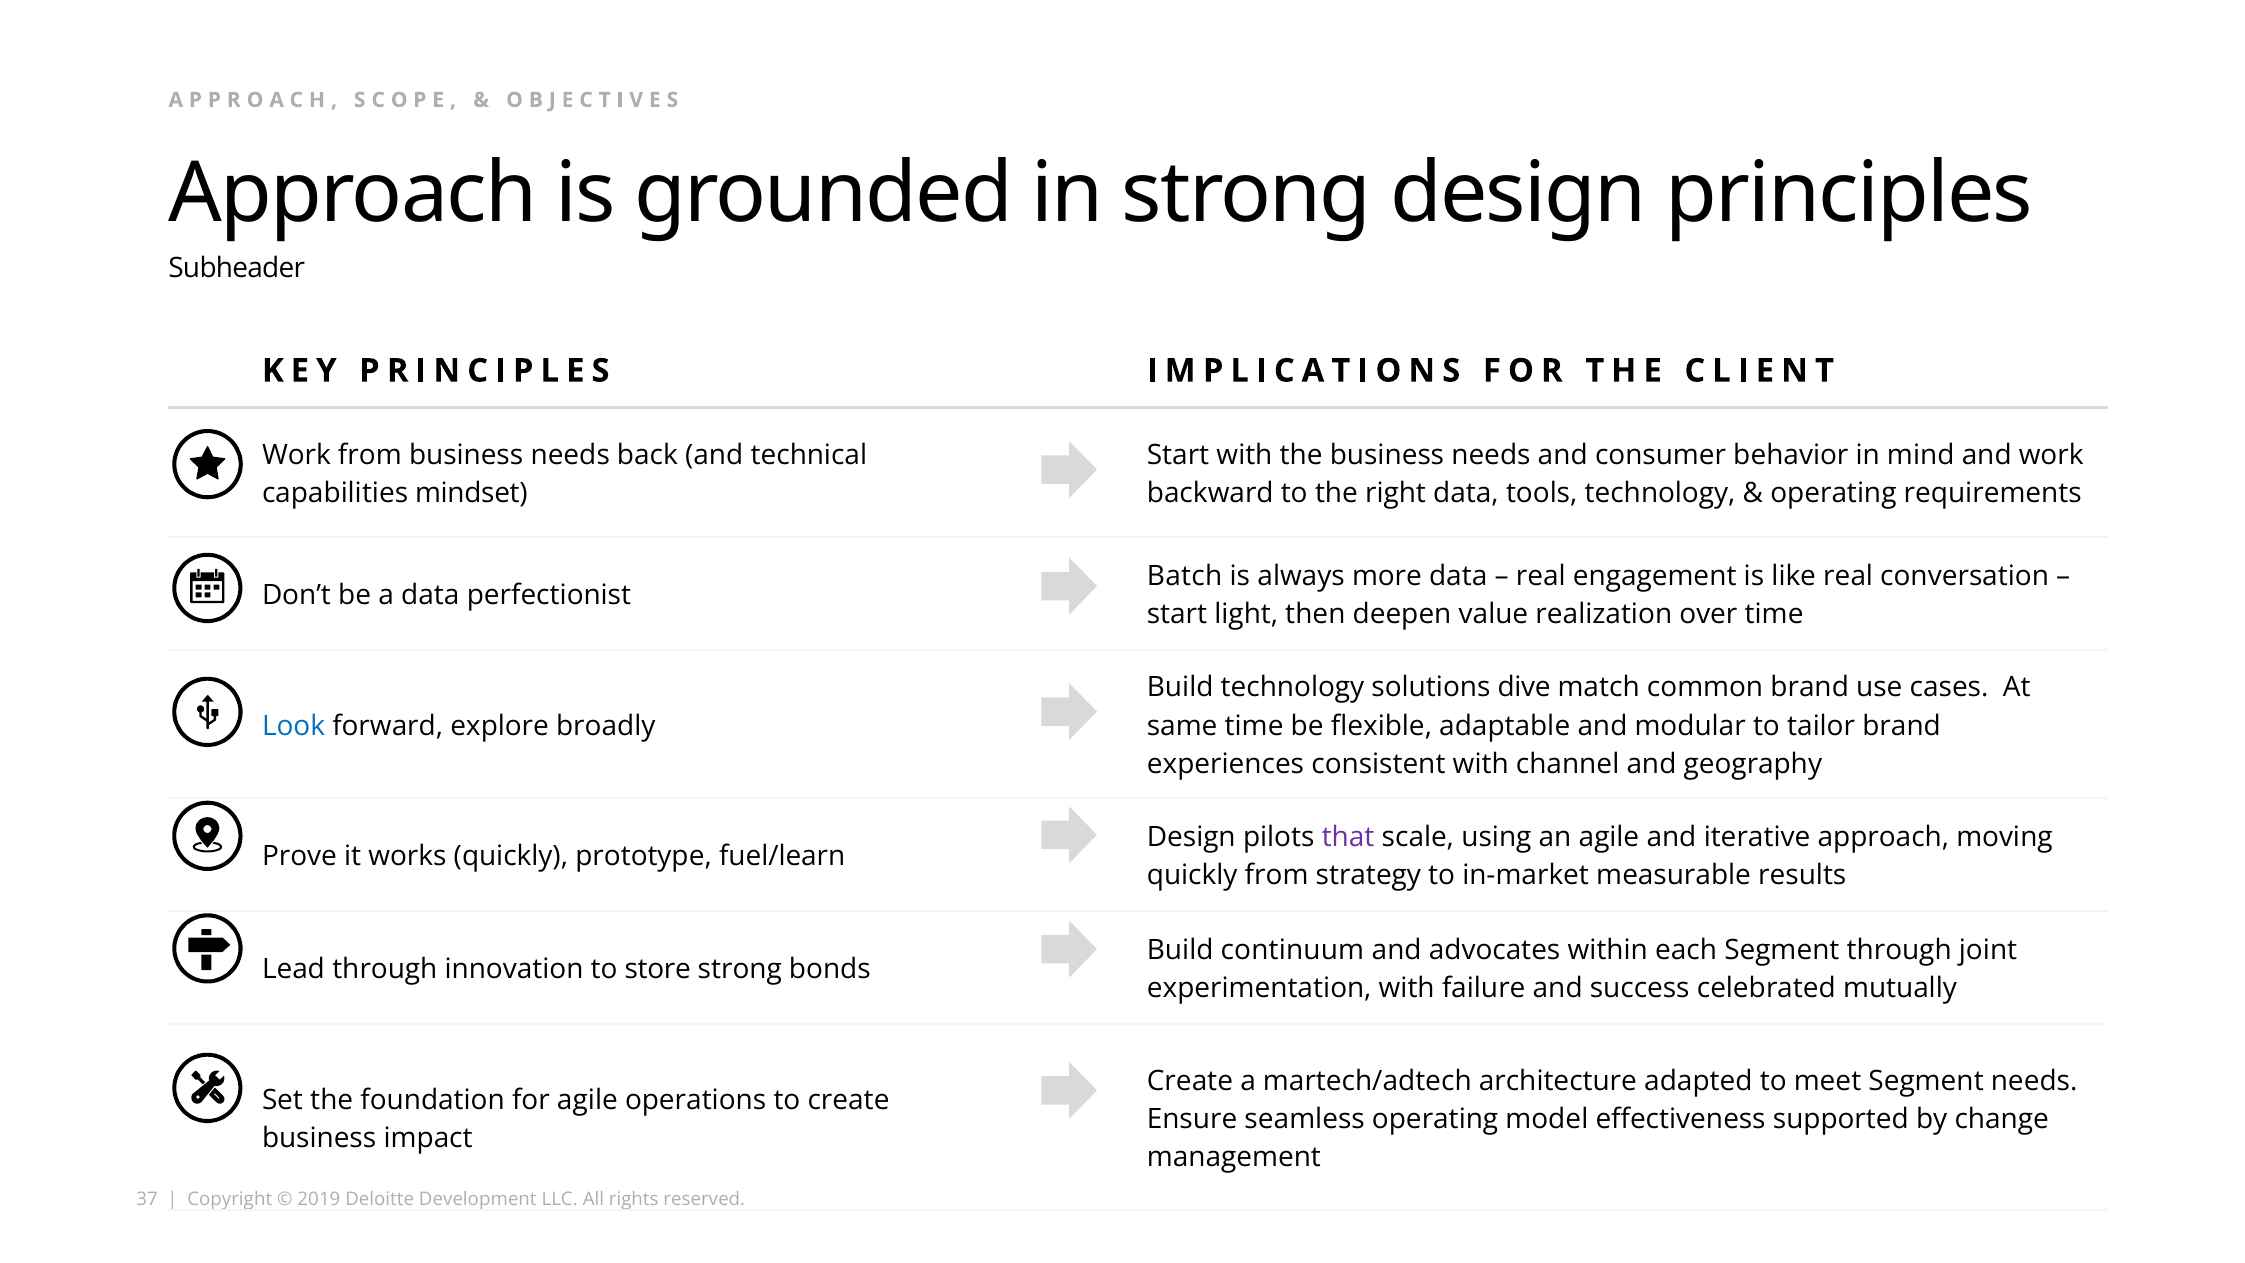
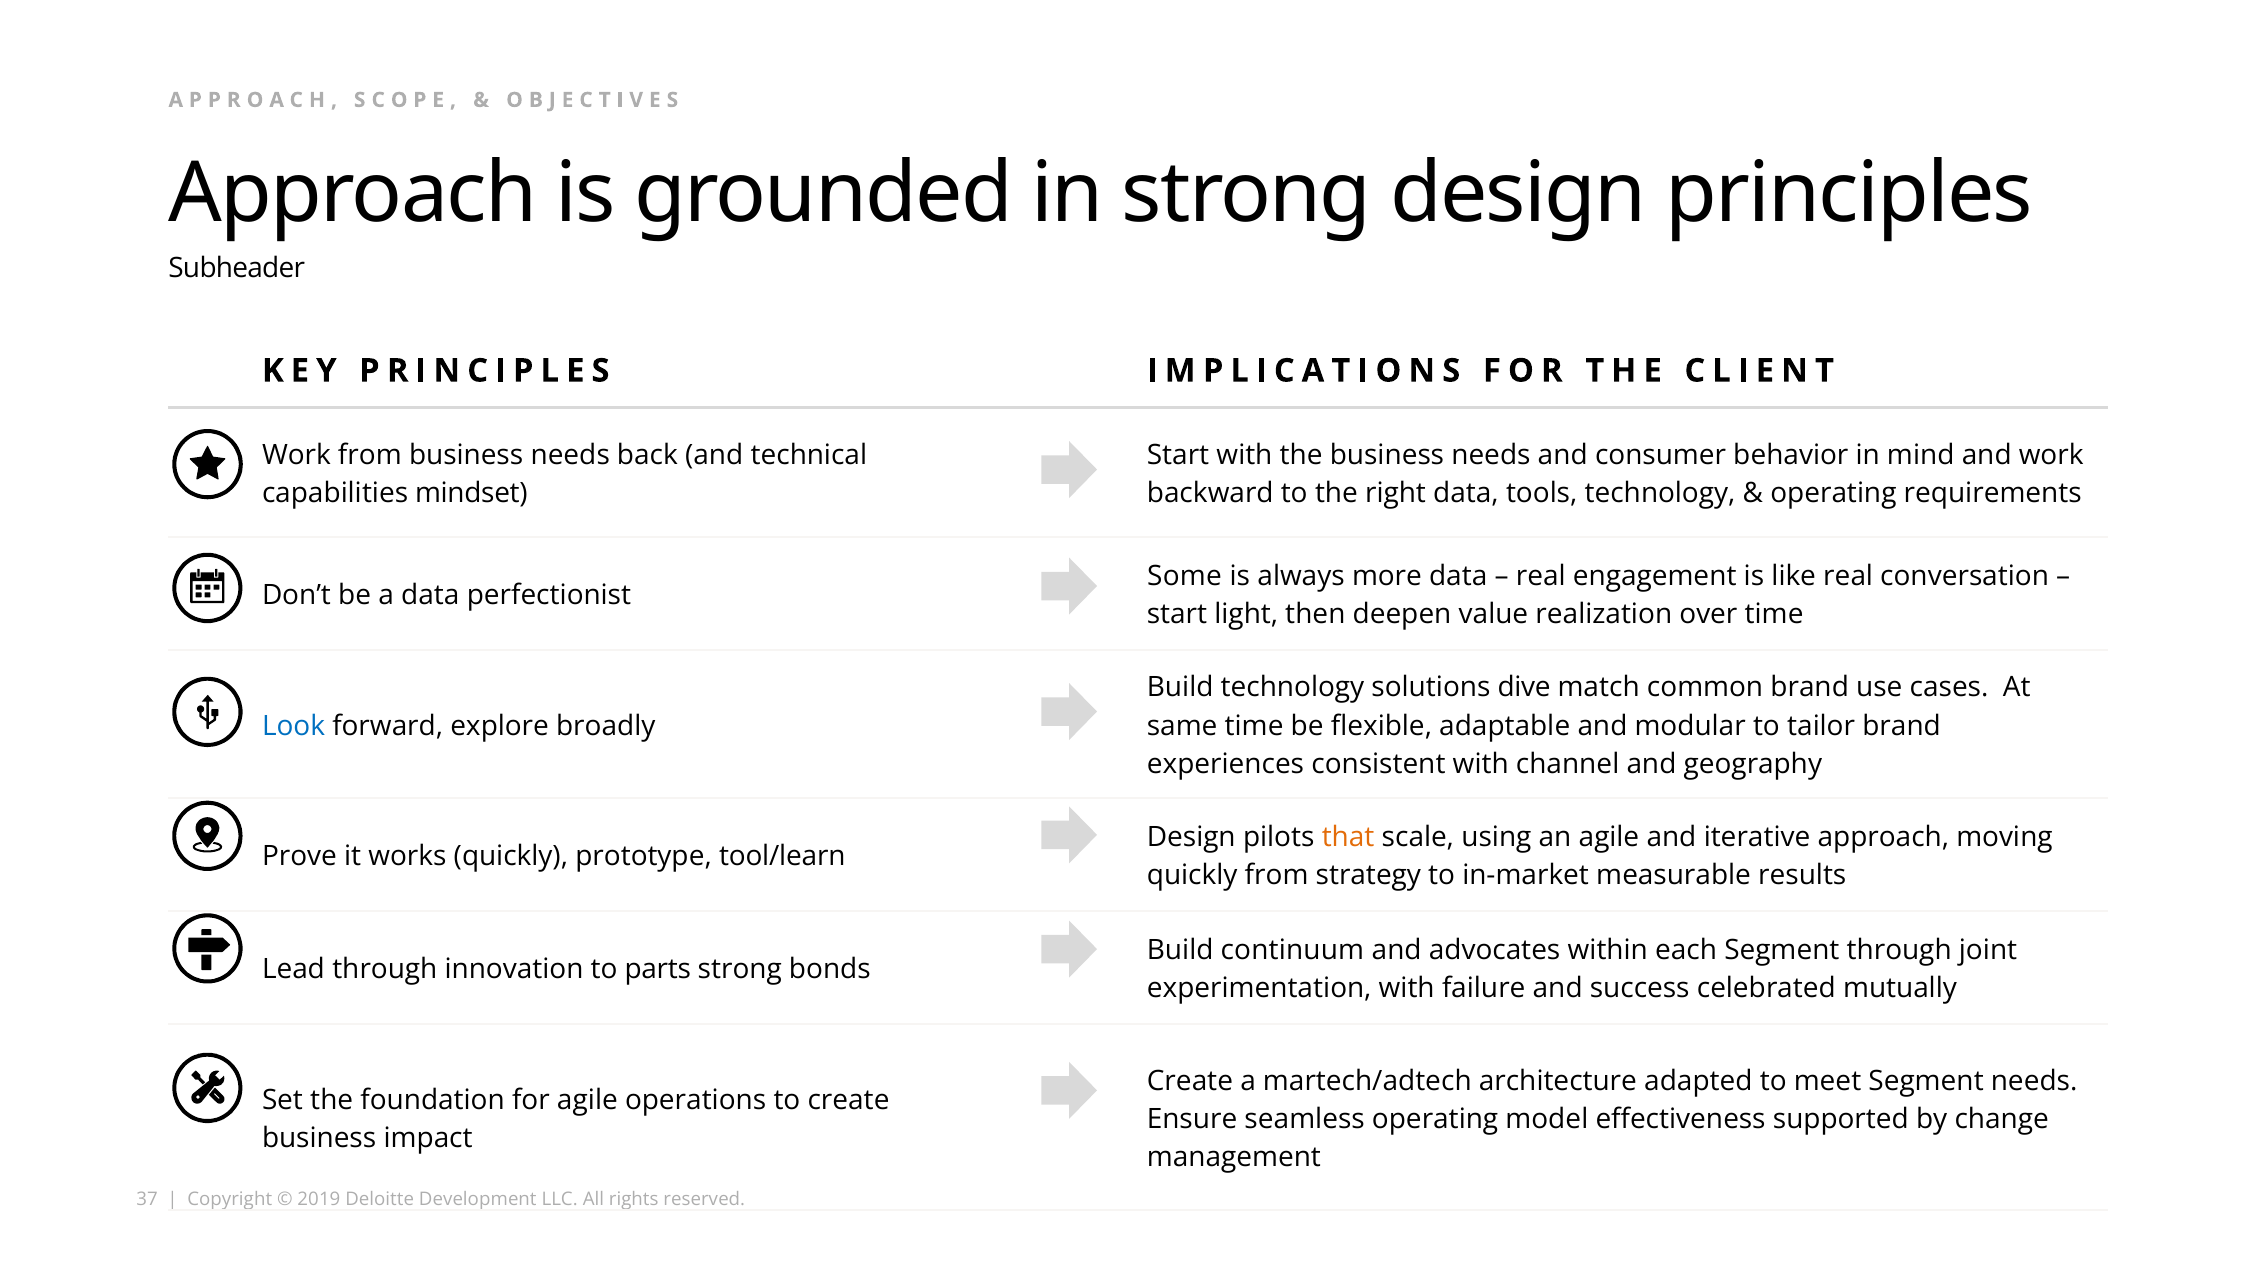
Batch: Batch -> Some (1185, 576)
that colour: purple -> orange (1348, 837)
fuel/learn: fuel/learn -> tool/learn (782, 856)
store: store -> parts (658, 969)
